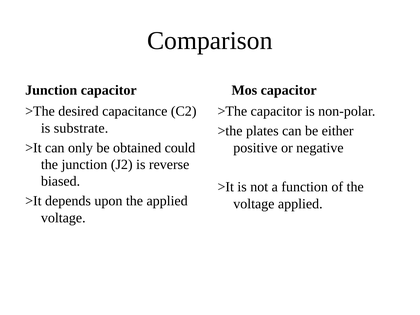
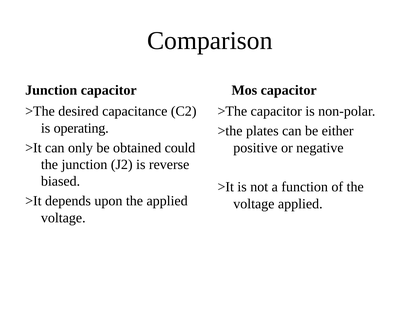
substrate: substrate -> operating (81, 128)
